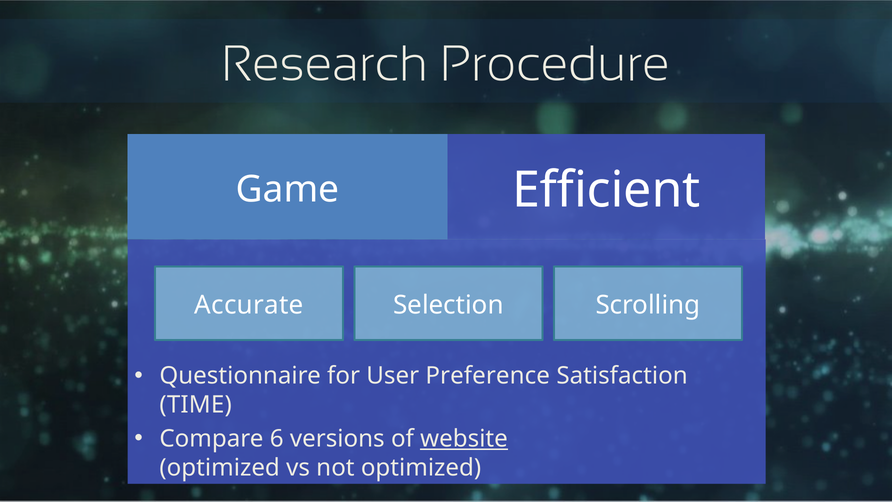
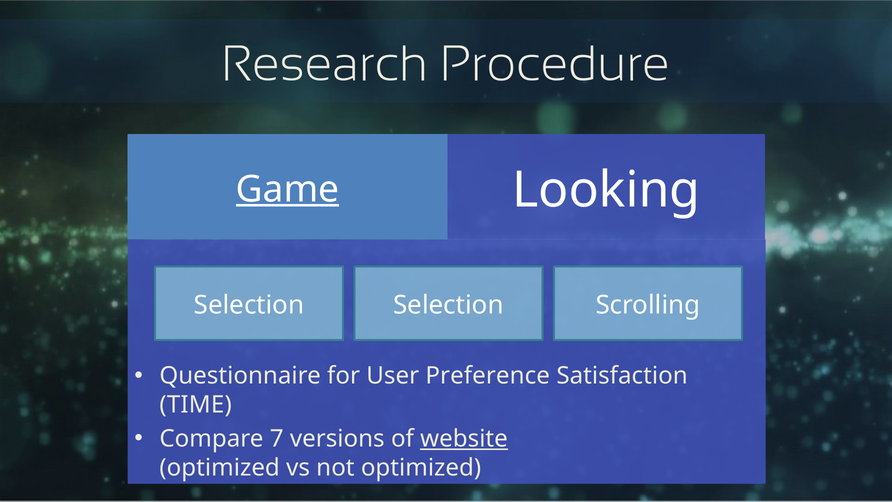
Efficient: Efficient -> Looking (606, 190)
Game underline: none -> present (288, 189)
Accurate: Accurate -> Selection (249, 305)
6: 6 -> 7 (277, 439)
